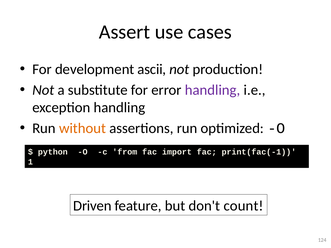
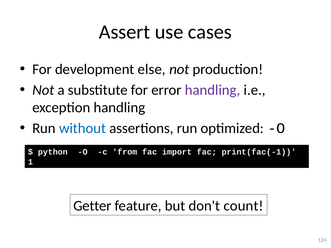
ascii: ascii -> else (152, 69)
without colour: orange -> blue (82, 128)
Driven: Driven -> Getter (92, 206)
